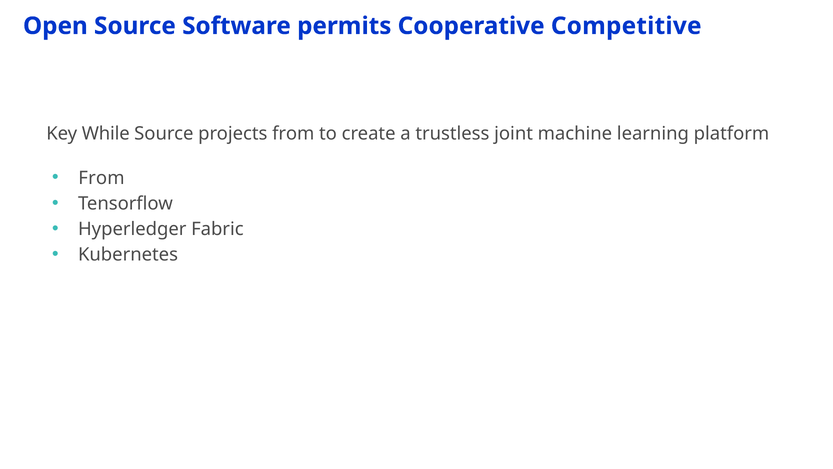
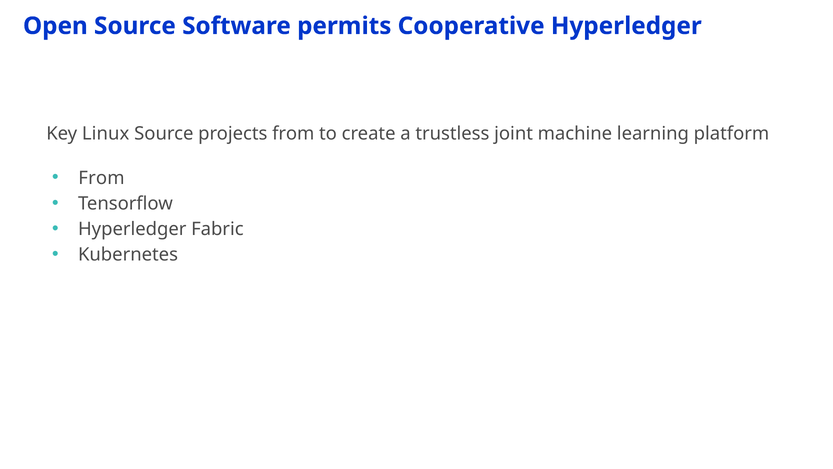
Cooperative Competitive: Competitive -> Hyperledger (626, 26)
While: While -> Linux (106, 134)
